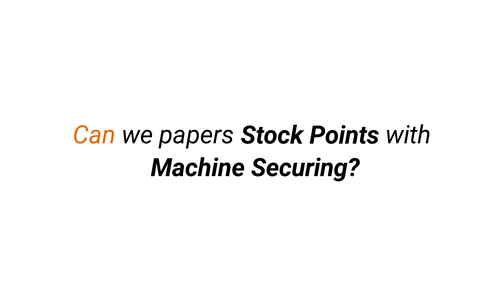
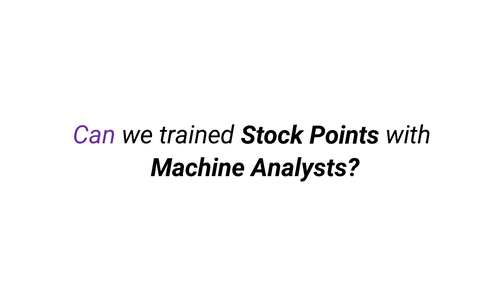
Can colour: orange -> purple (94, 135)
papers: papers -> trained (197, 135)
Securing: Securing -> Analysts (305, 168)
